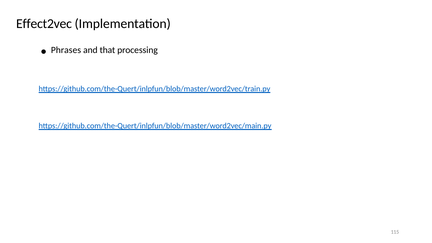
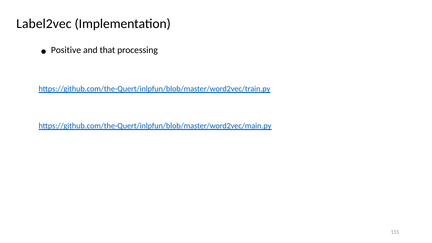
Effect2vec: Effect2vec -> Label2vec (44, 24)
Phrases: Phrases -> Positive (66, 50)
